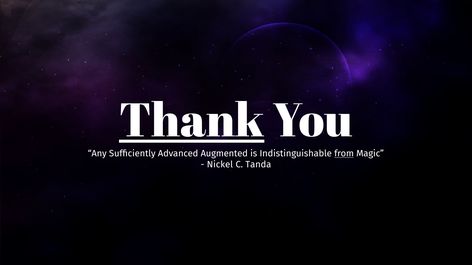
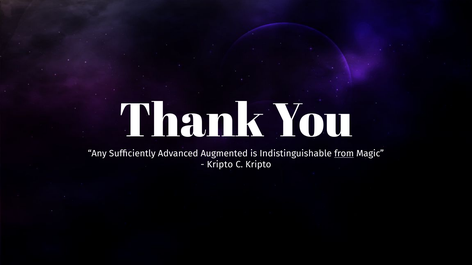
Thank underline: present -> none (192, 121)
Nickel: Nickel -> Kripto (220, 165)
C Tanda: Tanda -> Kripto (258, 165)
